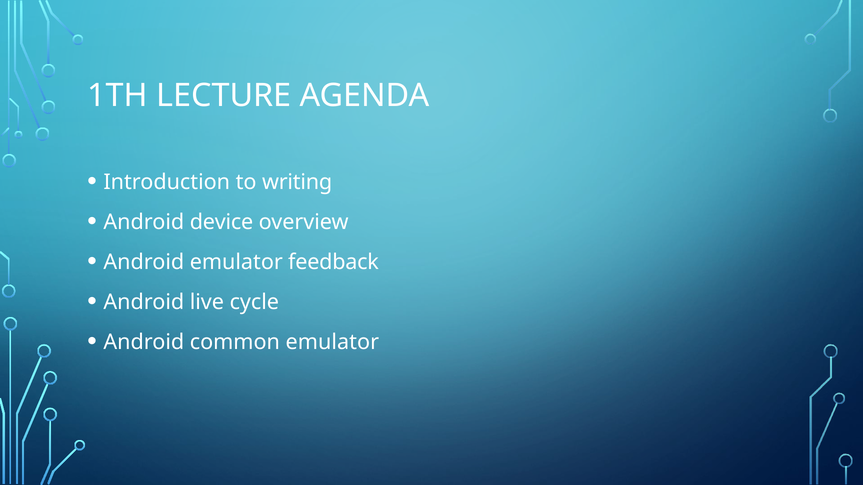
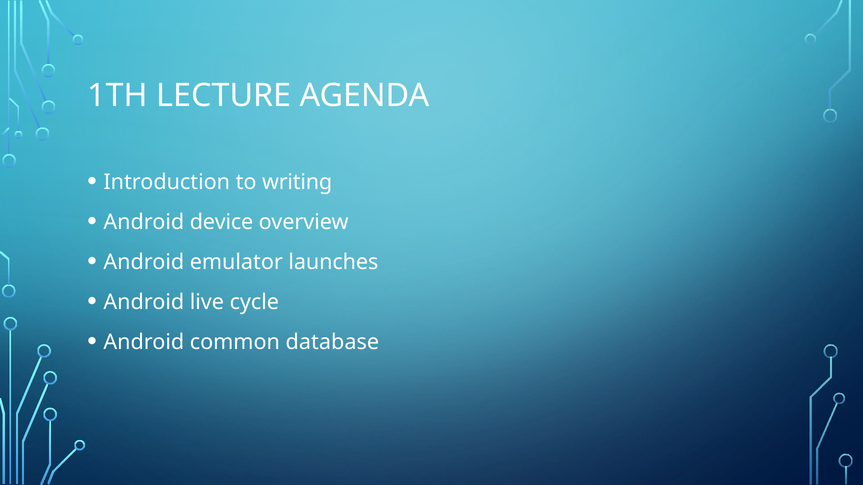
feedback: feedback -> launches (333, 262)
common emulator: emulator -> database (332, 342)
